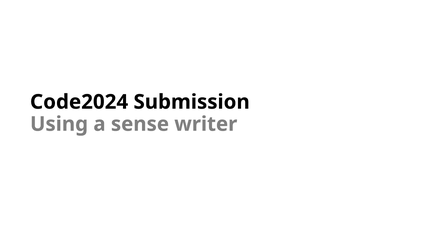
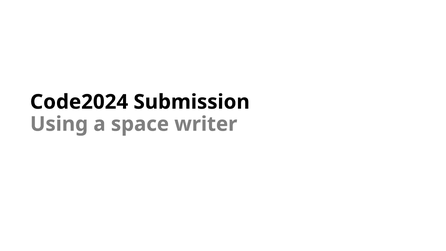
sense: sense -> space (140, 124)
